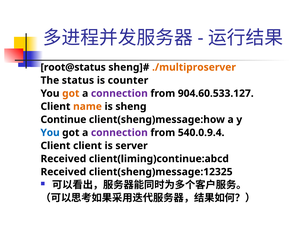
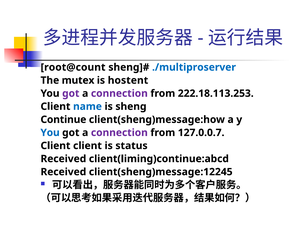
root@status: root@status -> root@count (73, 67)
./multiproserver colour: orange -> blue (194, 67)
status: status -> mutex (78, 80)
counter: counter -> hostent (128, 80)
got colour: orange -> purple (71, 94)
904.60.533.127: 904.60.533.127 -> 222.18.113.253 (216, 94)
name colour: orange -> blue (87, 107)
540.0.9.4: 540.0.9.4 -> 127.0.0.7 (201, 133)
server: server -> status (132, 146)
client(sheng)message:12325: client(sheng)message:12325 -> client(sheng)message:12245 (161, 172)
